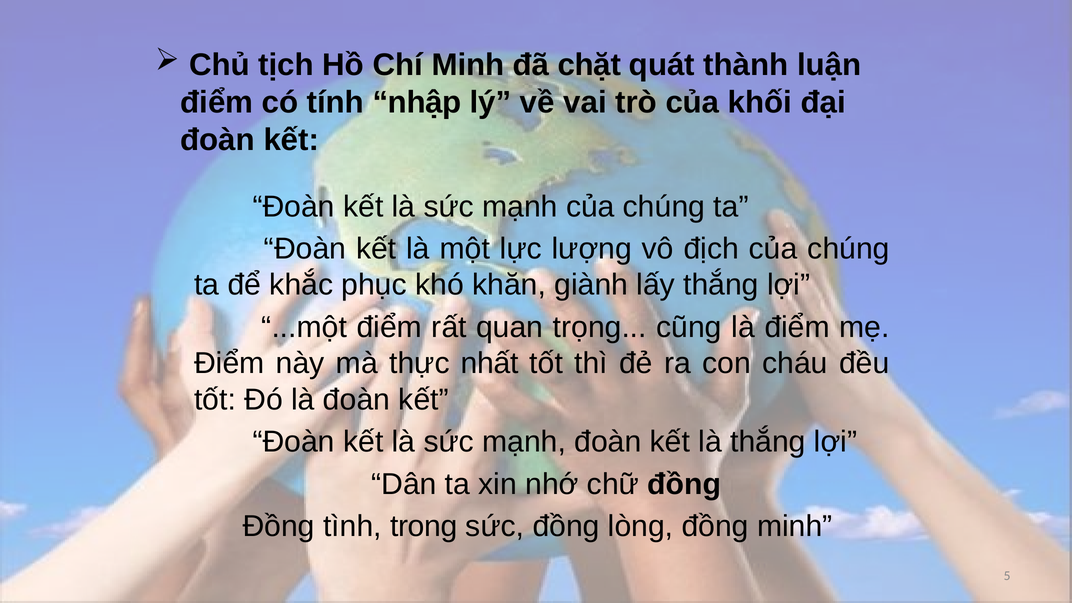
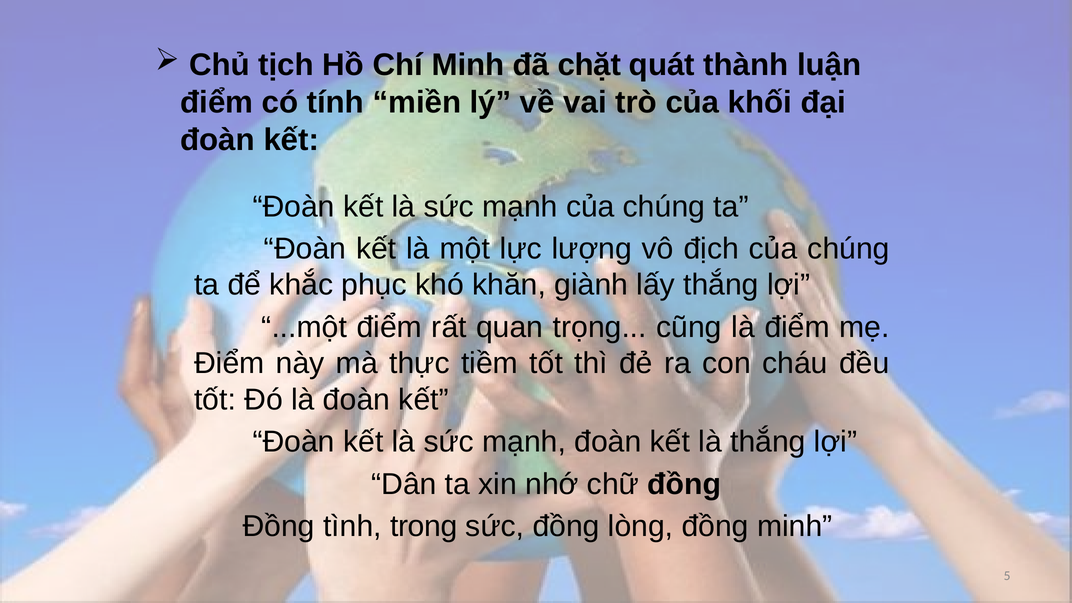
nhập: nhập -> miền (417, 103)
nhất: nhất -> tiềm (490, 363)
